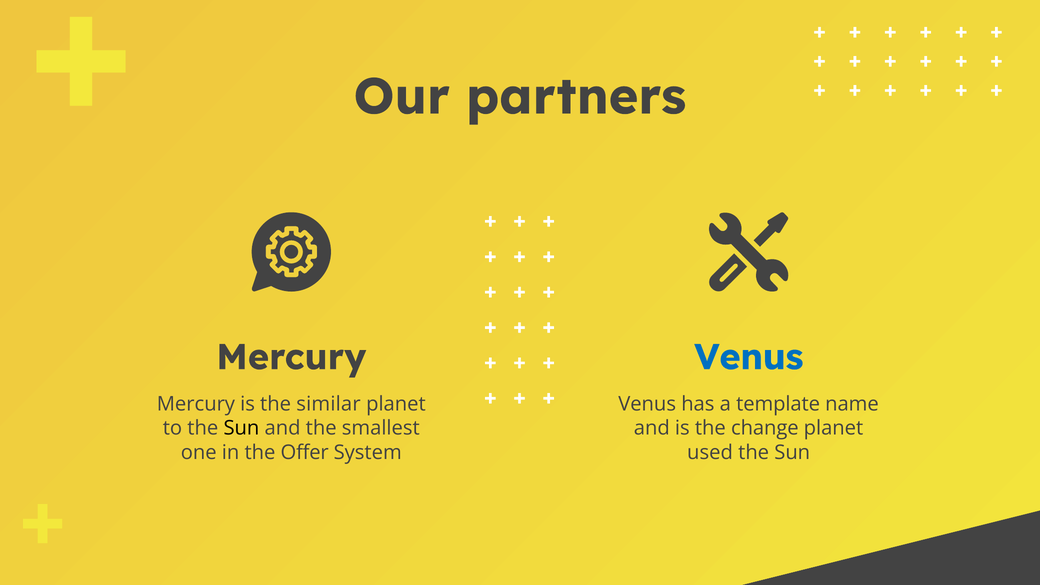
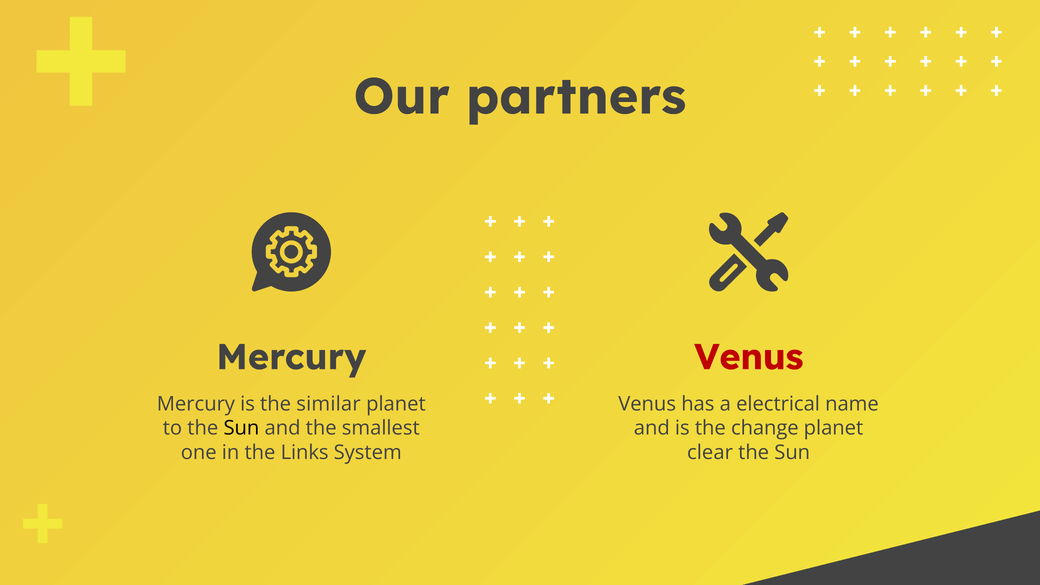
Venus colour: blue -> red (749, 357)
template: template -> electrical (778, 404)
Offer: Offer -> Links (305, 452)
used: used -> clear (710, 452)
